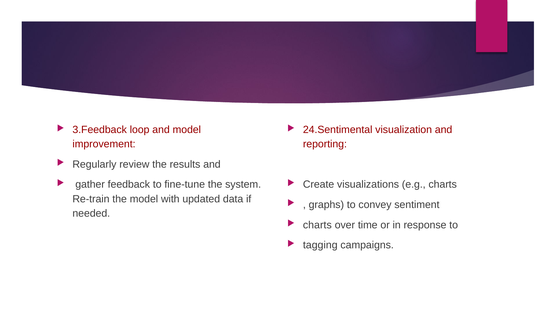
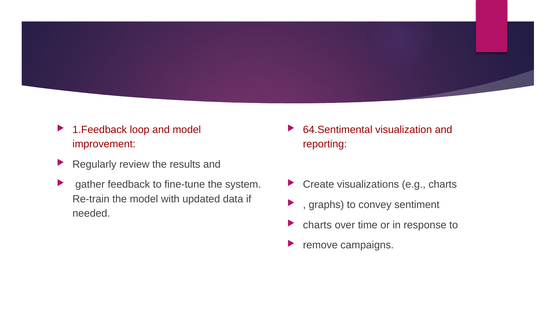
3.Feedback: 3.Feedback -> 1.Feedback (100, 130)
24.Sentimental: 24.Sentimental -> 64.Sentimental (338, 130)
tagging: tagging -> remove (320, 245)
